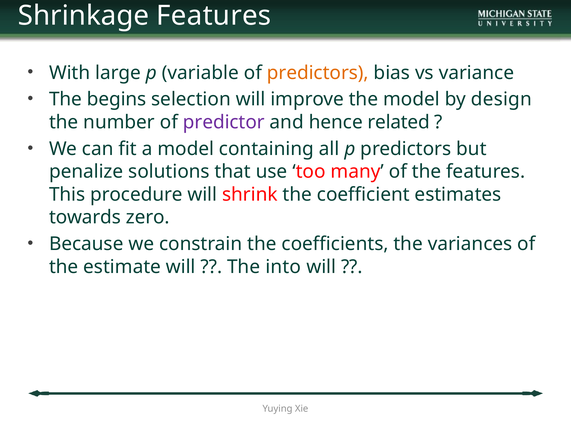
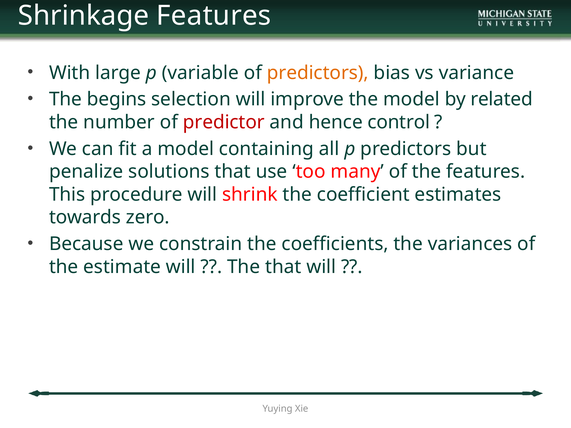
design: design -> related (502, 99)
predictor colour: purple -> red (224, 122)
related: related -> control (399, 122)
The into: into -> that (283, 267)
